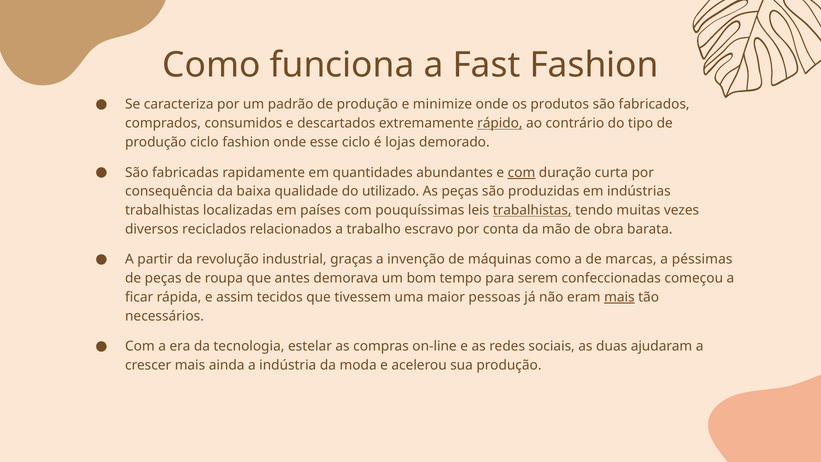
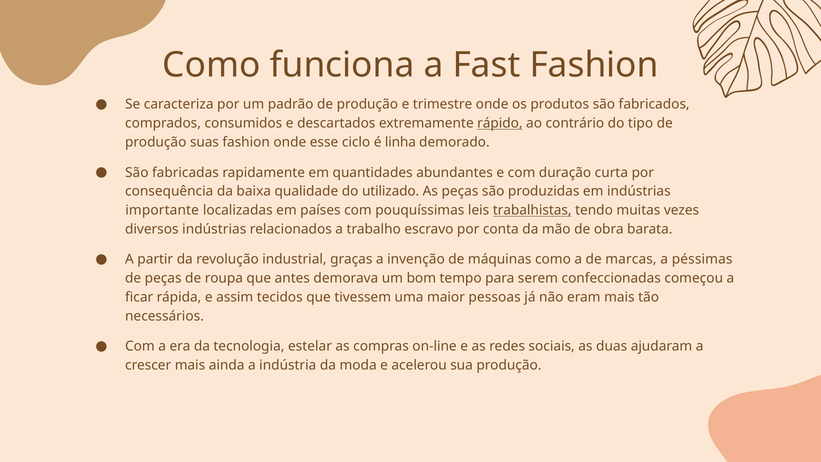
minimize: minimize -> trimestre (443, 104)
produção ciclo: ciclo -> suas (204, 142)
lojas: lojas -> linha (400, 142)
com underline: present -> none (522, 172)
trabalhistas: trabalhistas -> importante (162, 210)
diversos reciclados: reciclados -> indústrias (214, 229)
mais underline: present -> none (619, 297)
